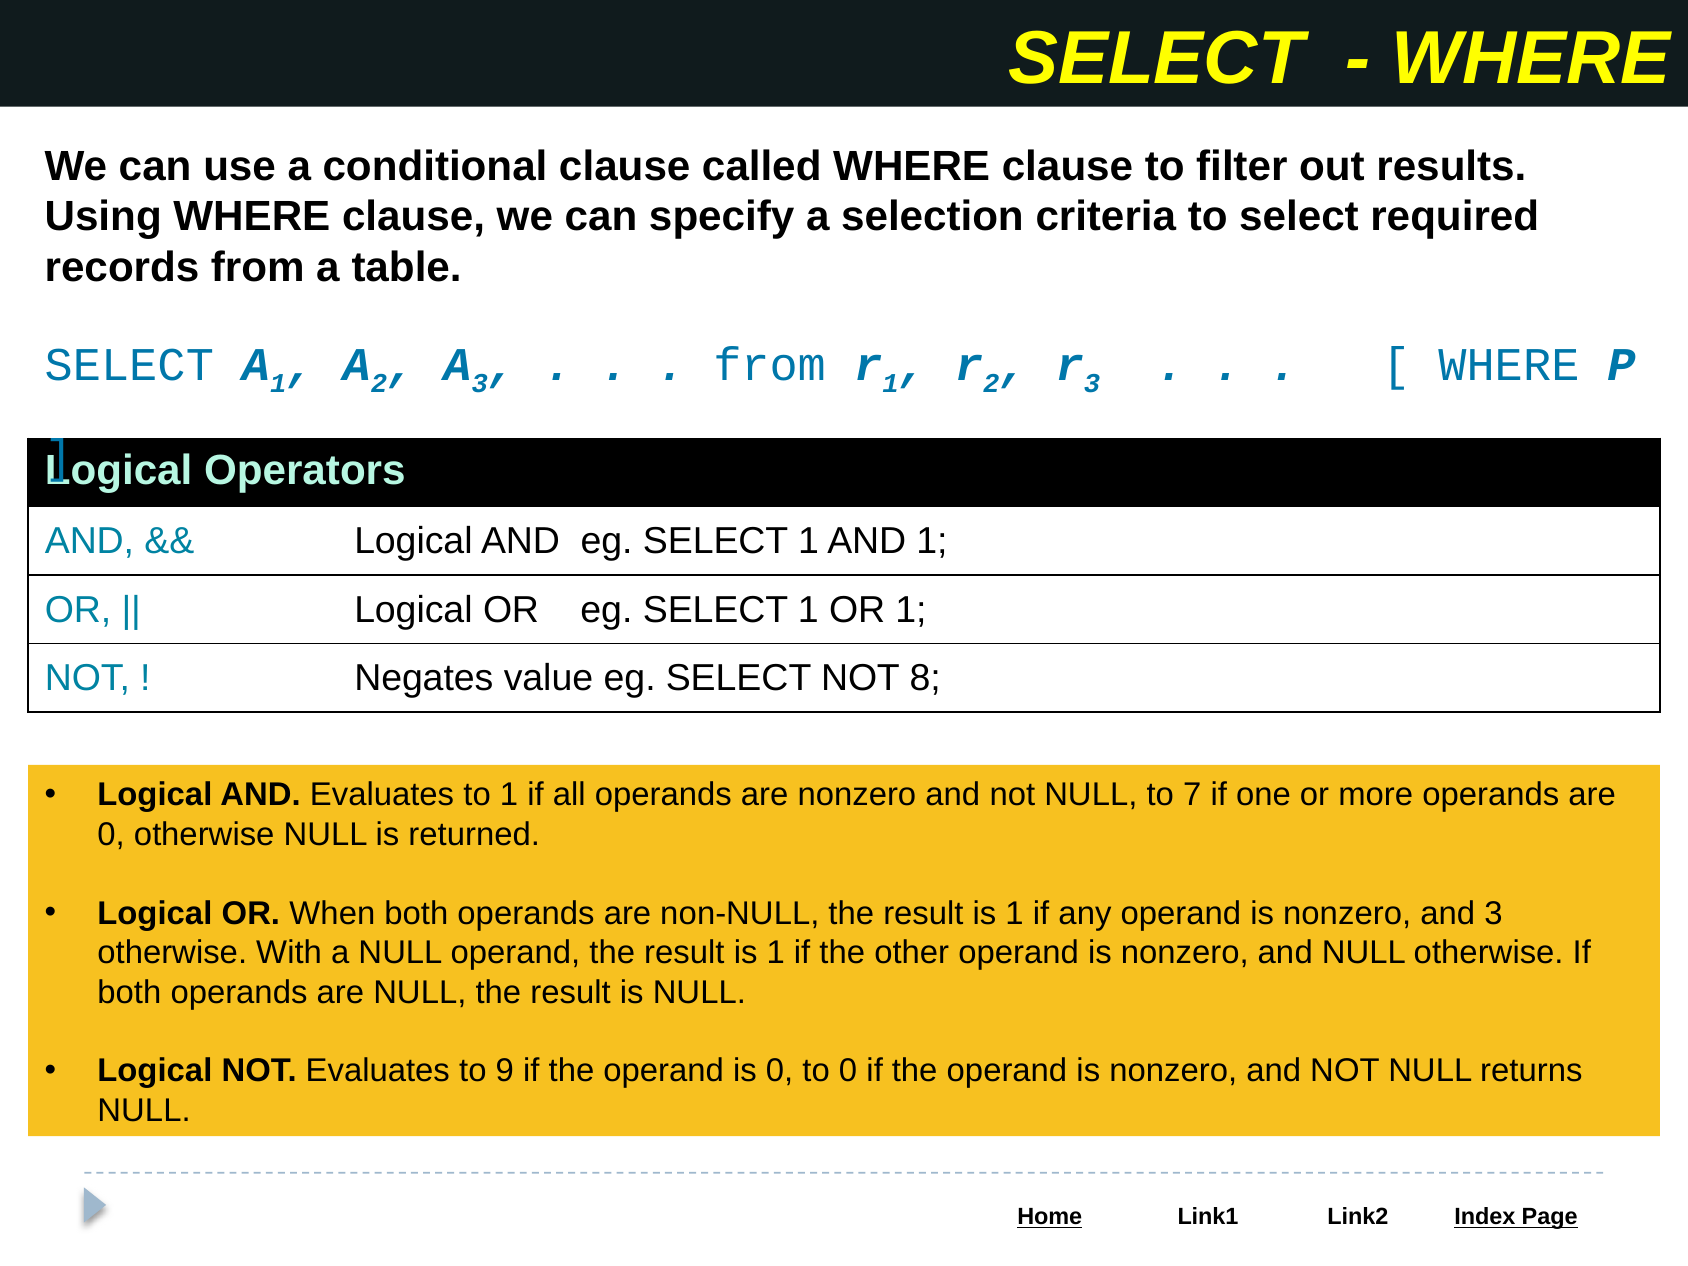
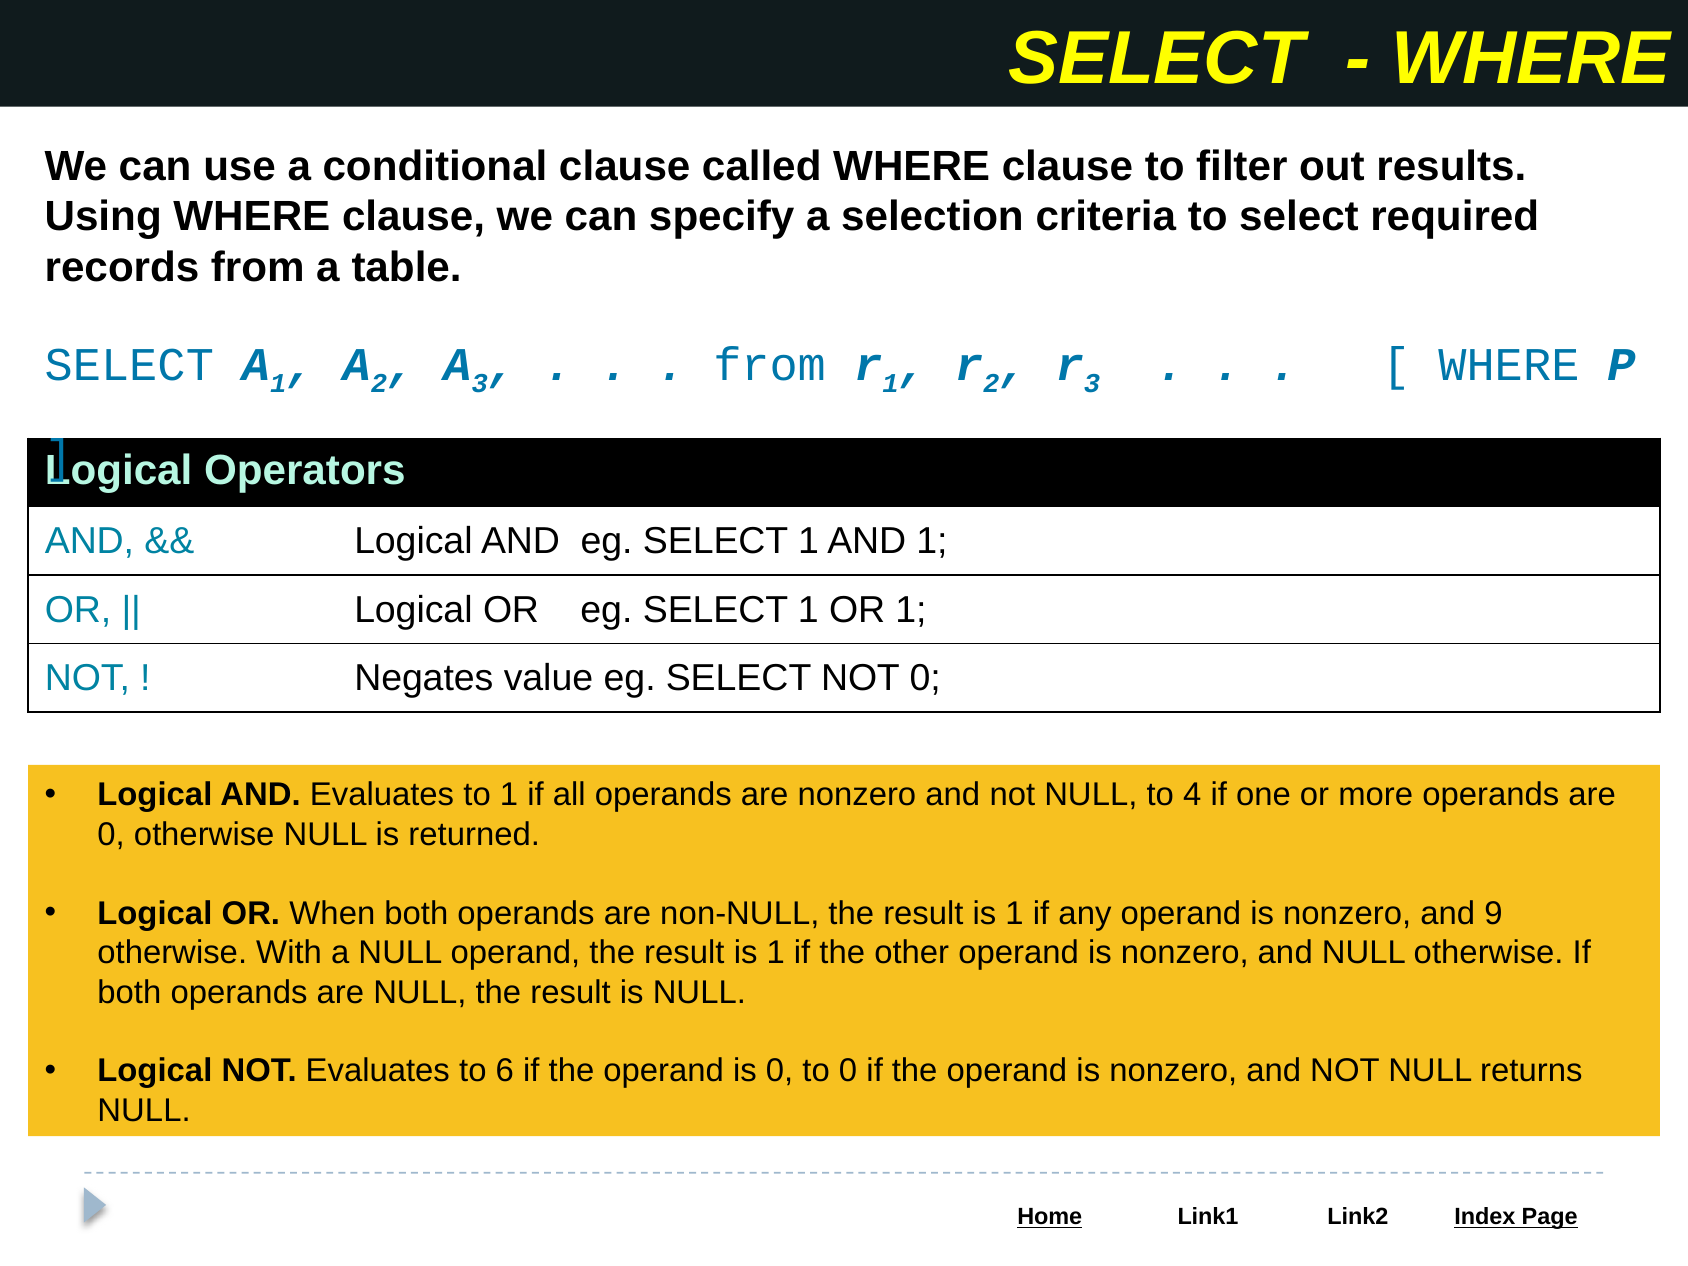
NOT 8: 8 -> 0 (925, 678)
7: 7 -> 4 (1192, 795)
and 3: 3 -> 9 (1493, 913)
9: 9 -> 6 (505, 1071)
